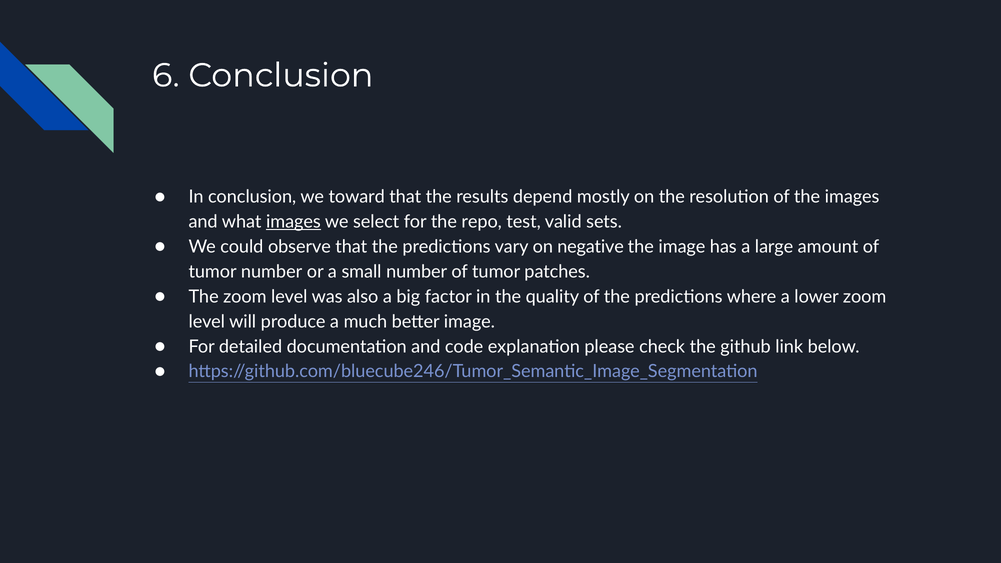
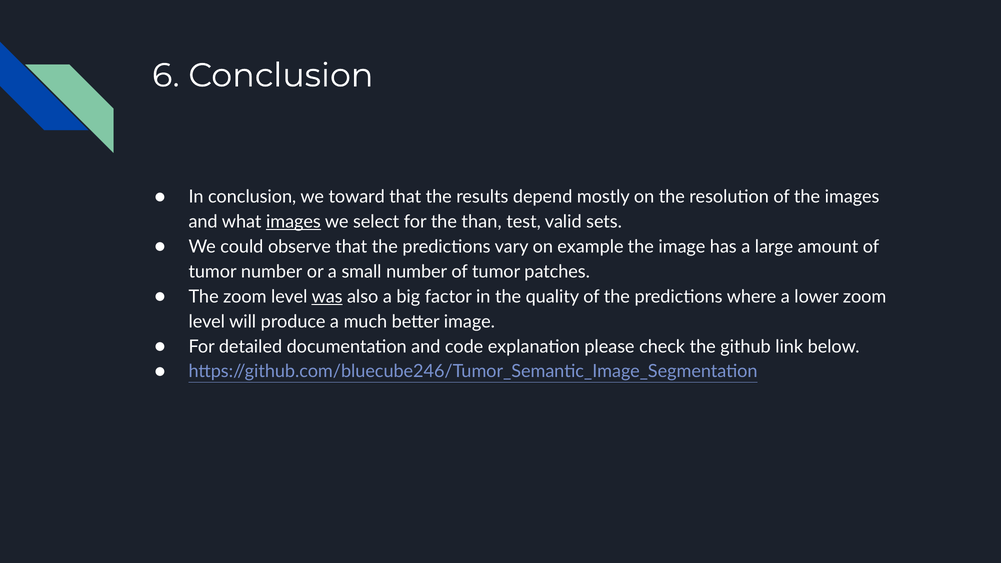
repo: repo -> than (482, 222)
negative: negative -> example (590, 247)
was underline: none -> present (327, 297)
